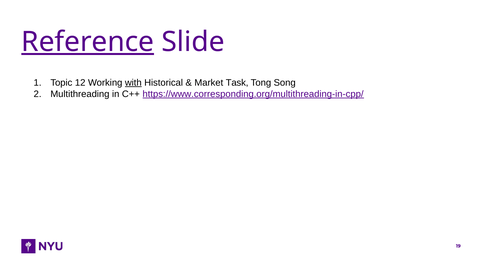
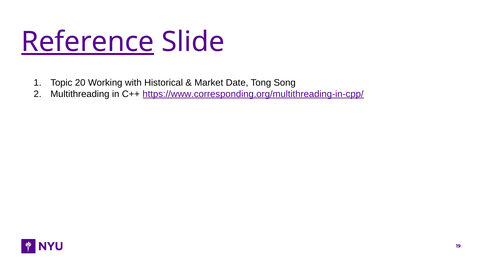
12: 12 -> 20 (80, 83)
with underline: present -> none (133, 83)
Task: Task -> Date (237, 83)
